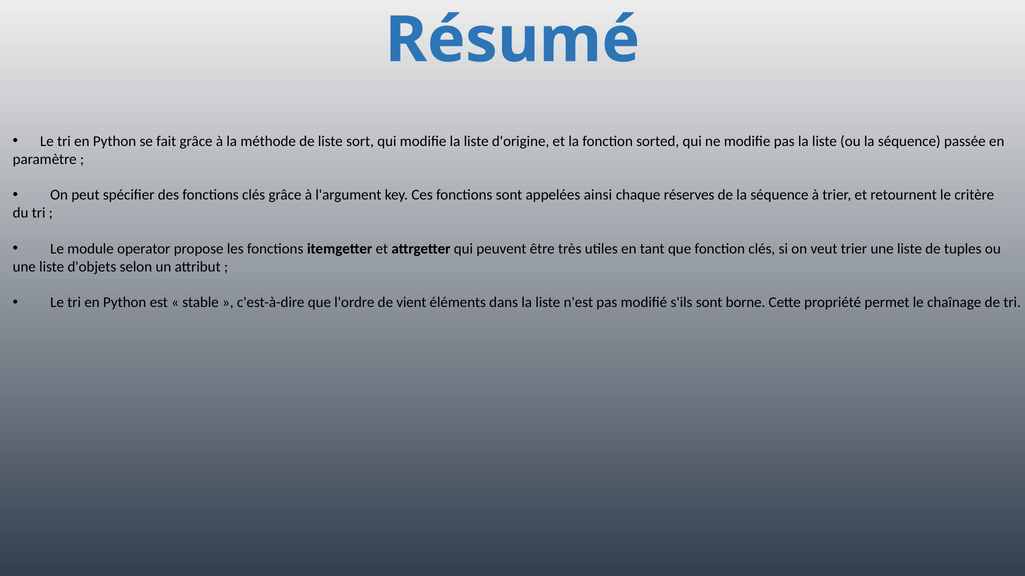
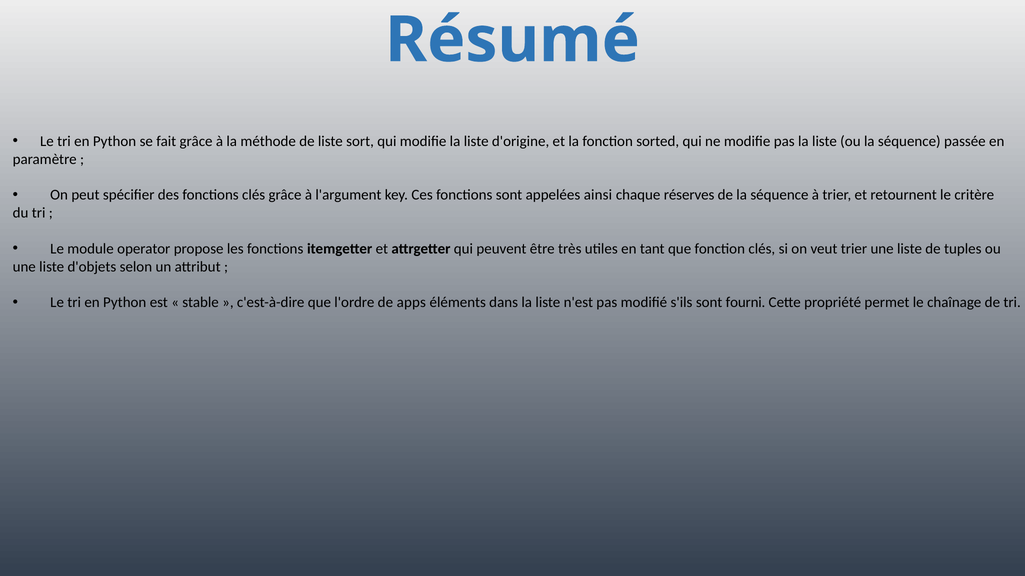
vient: vient -> apps (411, 303)
borne: borne -> fourni (746, 303)
